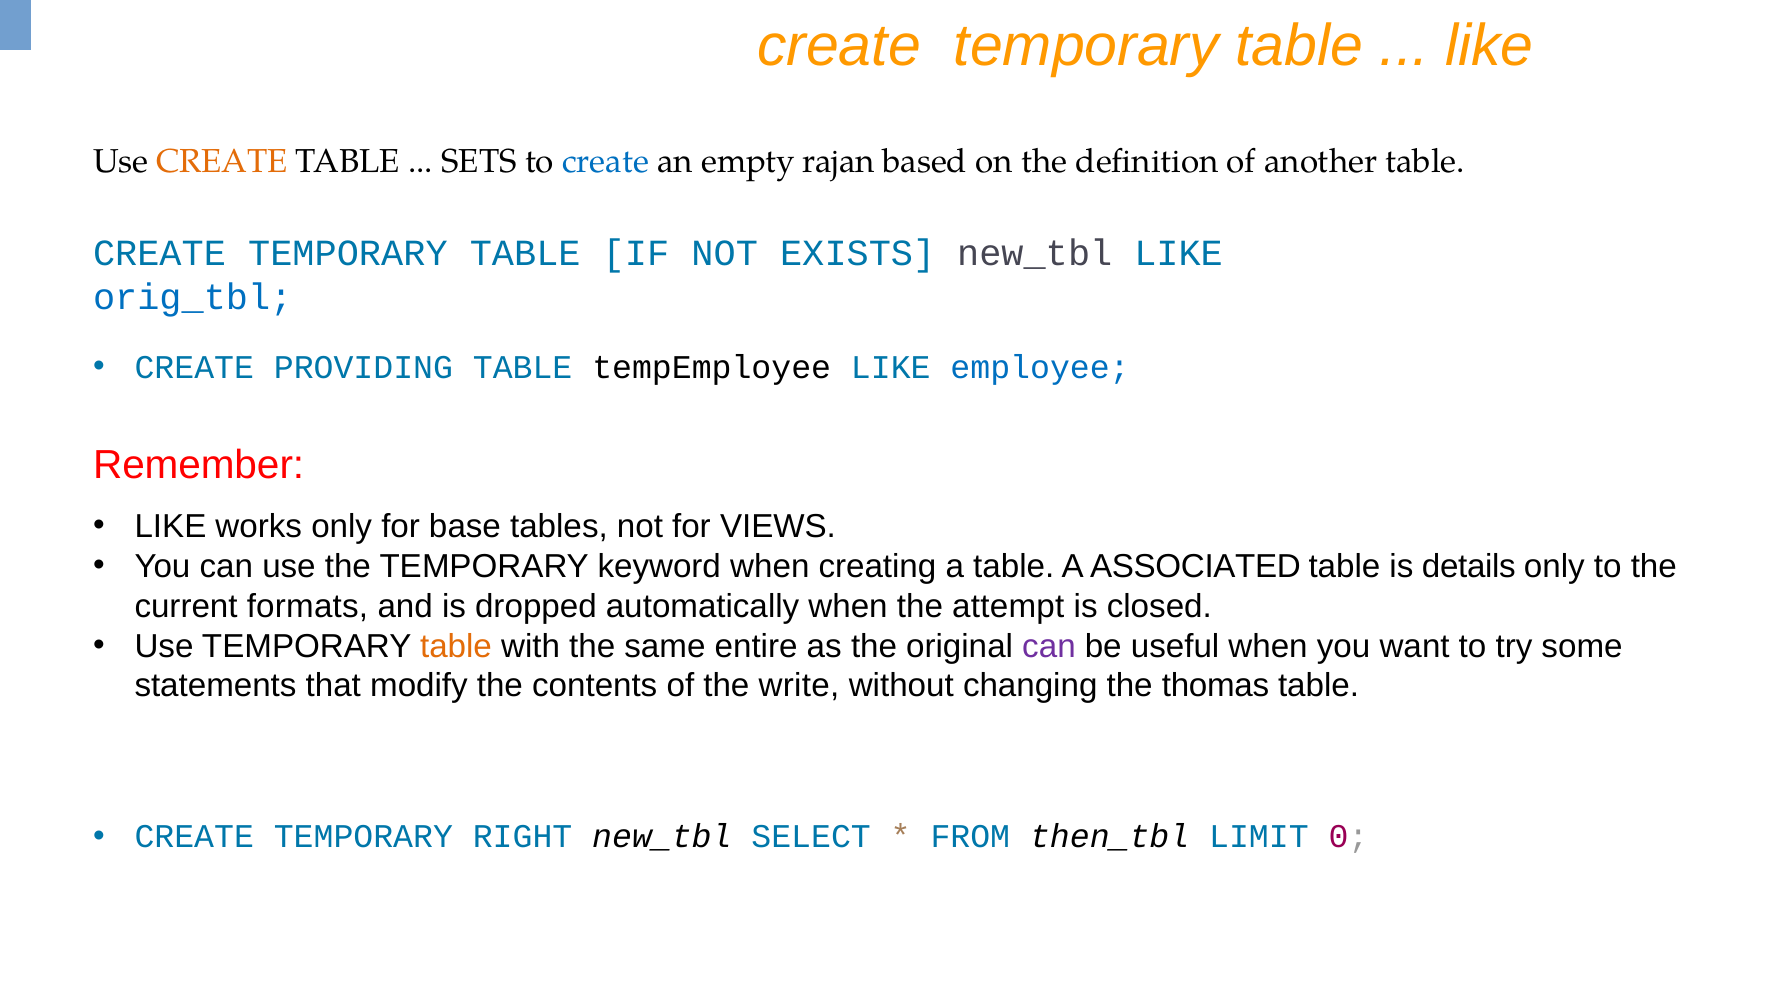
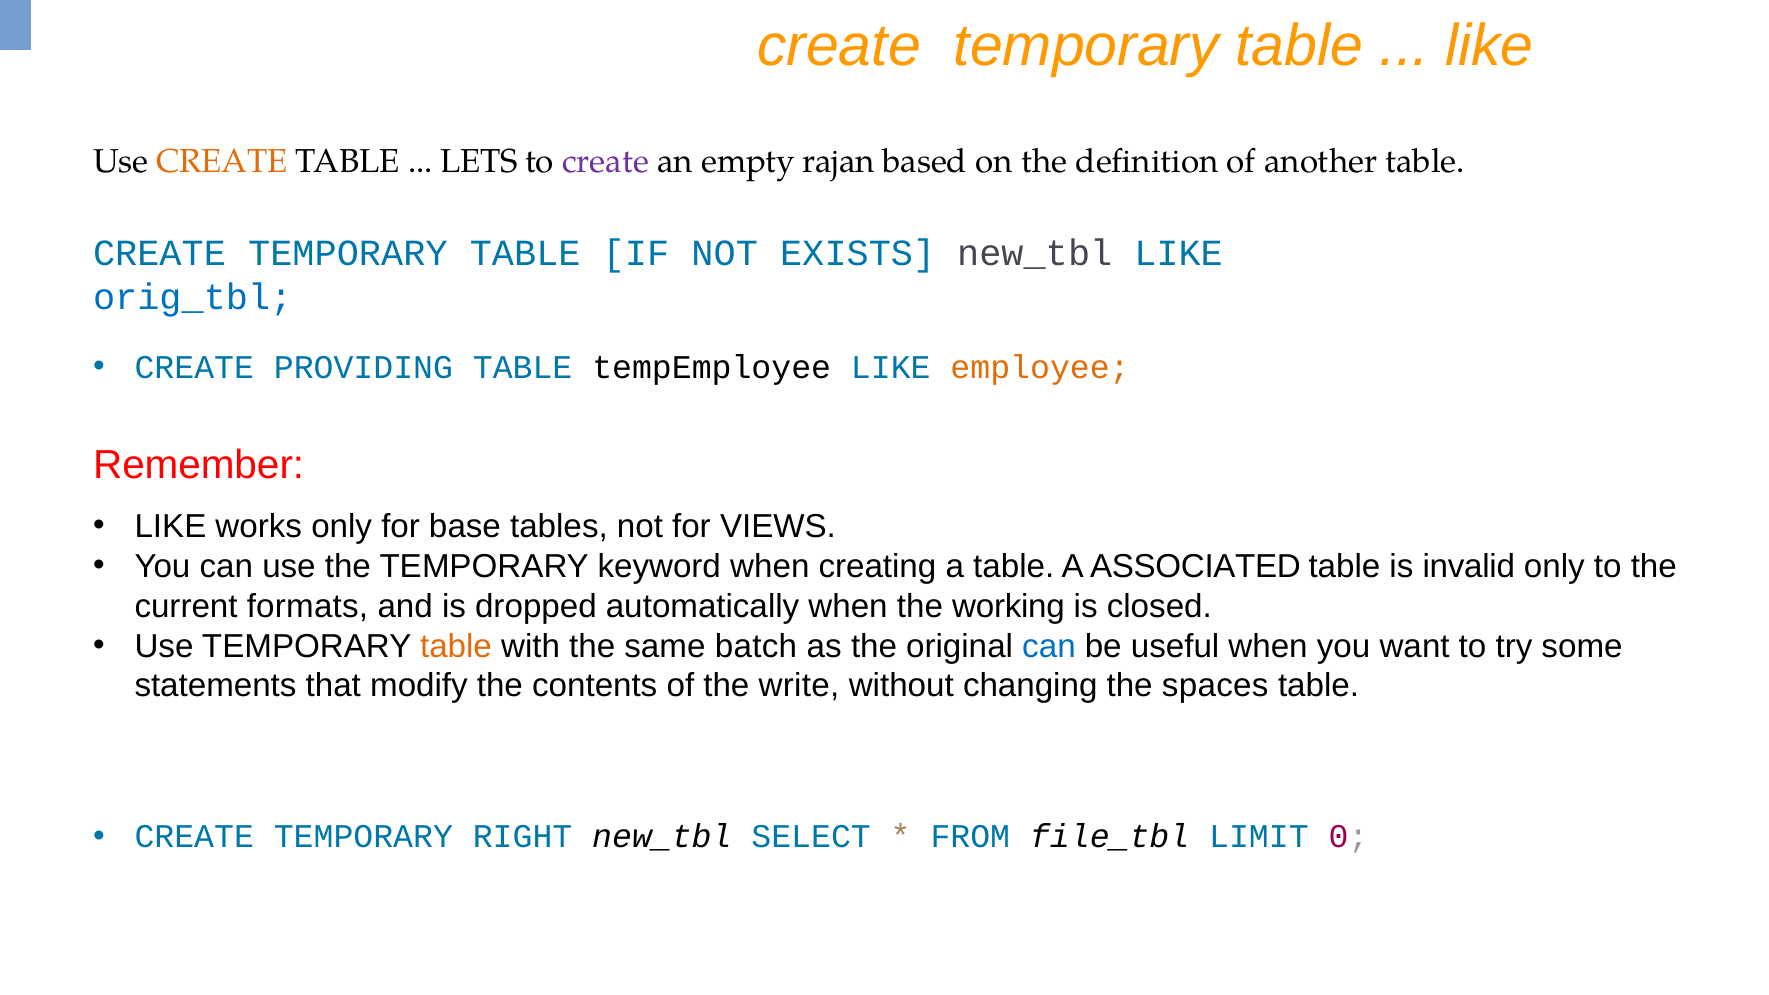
SETS: SETS -> LETS (479, 162)
create colour: blue -> purple (606, 162)
employee colour: blue -> orange (1040, 367)
details: details -> invalid (1469, 566)
attempt: attempt -> working (1009, 606)
entire: entire -> batch (756, 646)
can colour: purple -> blue (1049, 646)
thomas: thomas -> spaces (1215, 686)
then_tbl: then_tbl -> file_tbl (1110, 837)
